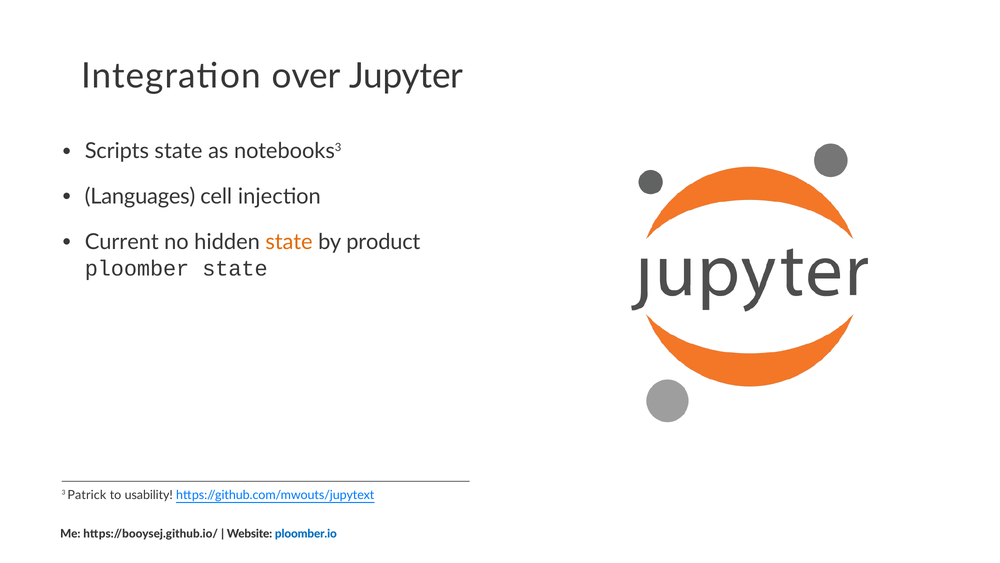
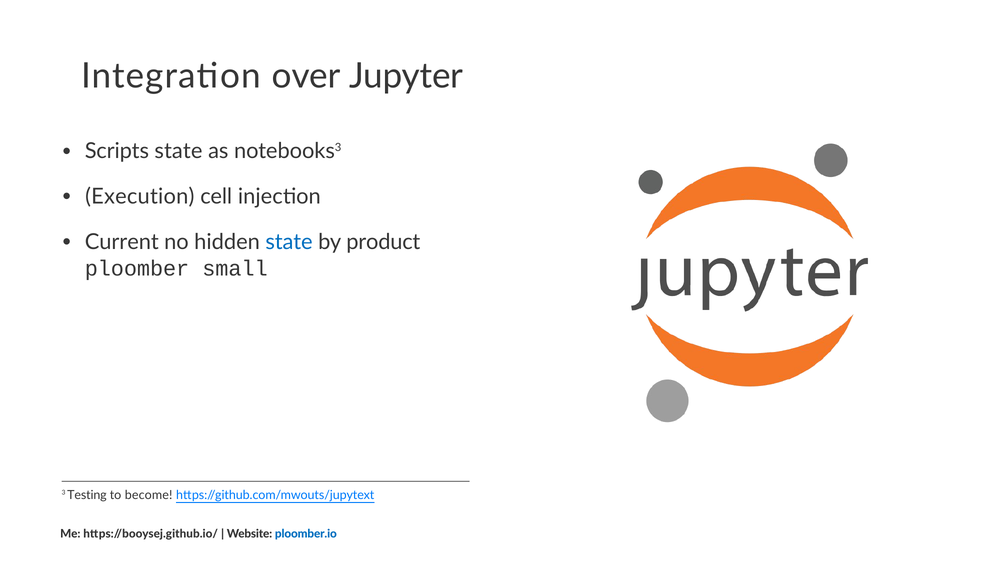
Languages: Languages -> Execution (140, 196)
state colour: orange -> blue (289, 242)
ploomber state: state -> small (235, 268)
Patrick: Patrick -> Testing (87, 495)
usability: usability -> become (149, 495)
